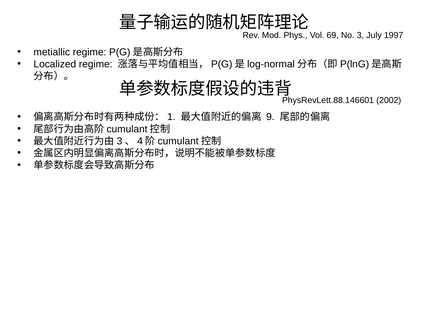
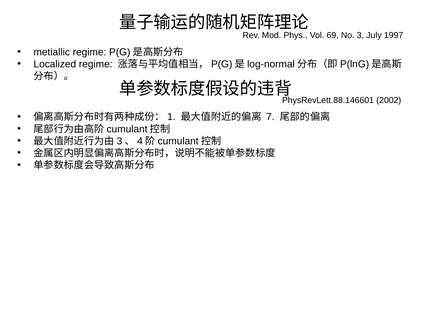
9: 9 -> 7 (270, 117)
